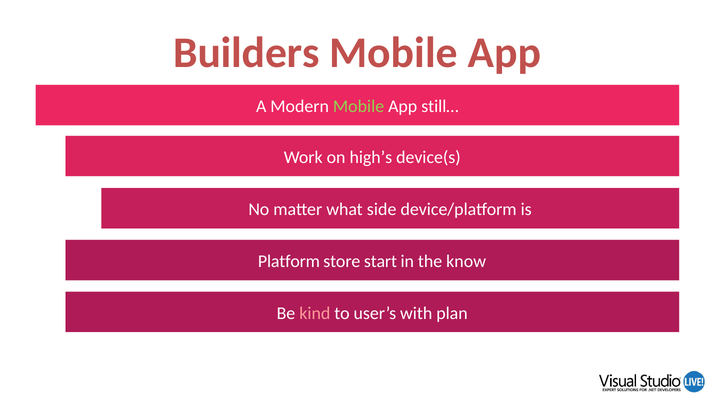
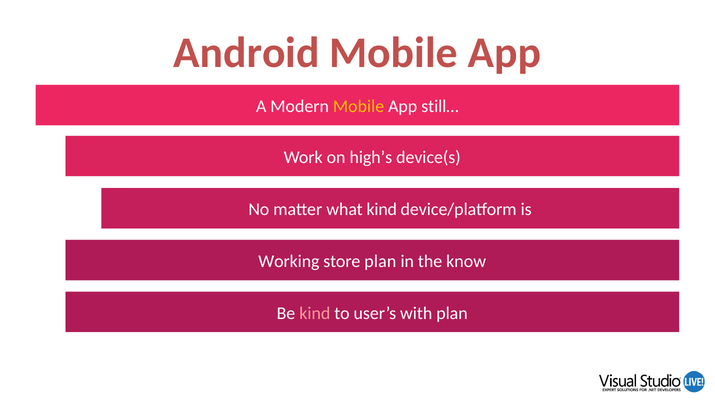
Builders: Builders -> Android (246, 53)
Mobile colour: light green -> yellow (359, 106)
what side: side -> kind (382, 210)
Platform: Platform -> Working (289, 261)
store start: start -> plan (380, 261)
